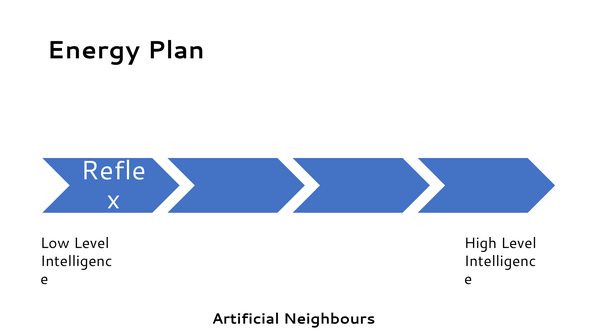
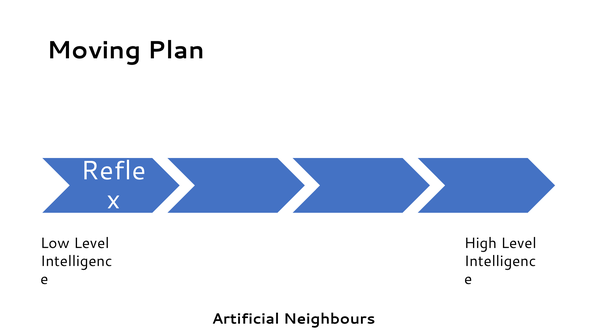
Energy: Energy -> Moving (94, 50)
